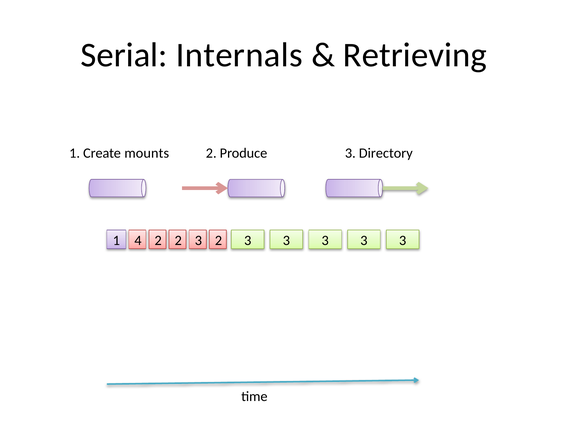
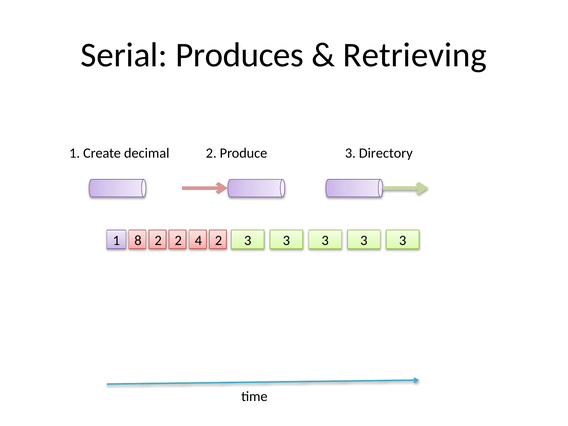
Internals: Internals -> Produces (240, 55)
mounts: mounts -> decimal (147, 153)
4: 4 -> 8 (138, 240)
2 2 3: 3 -> 4 (198, 240)
